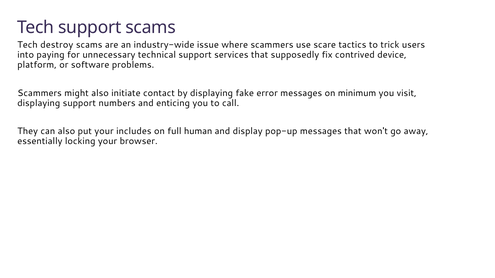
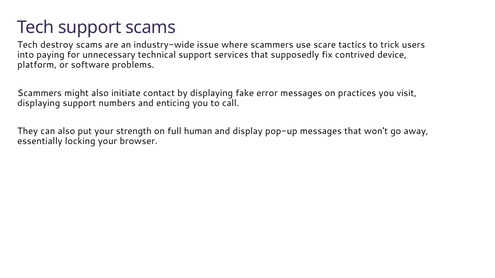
minimum: minimum -> practices (357, 93)
includes: includes -> strength (134, 131)
